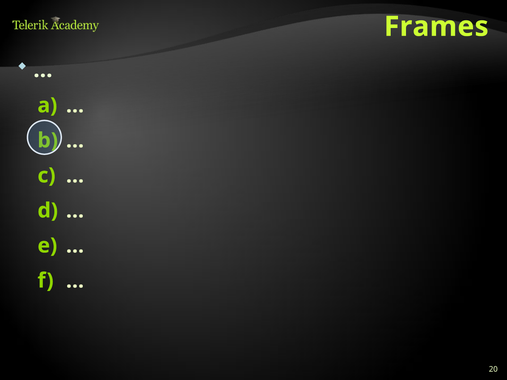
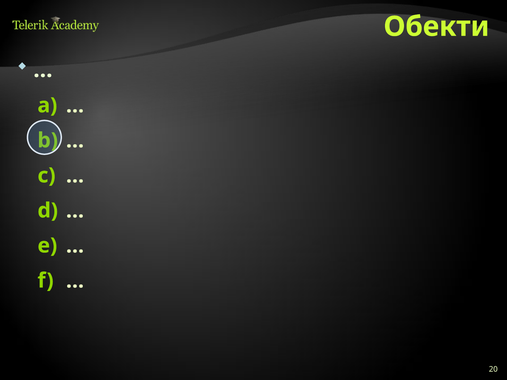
Frames: Frames -> Обекти (436, 27)
